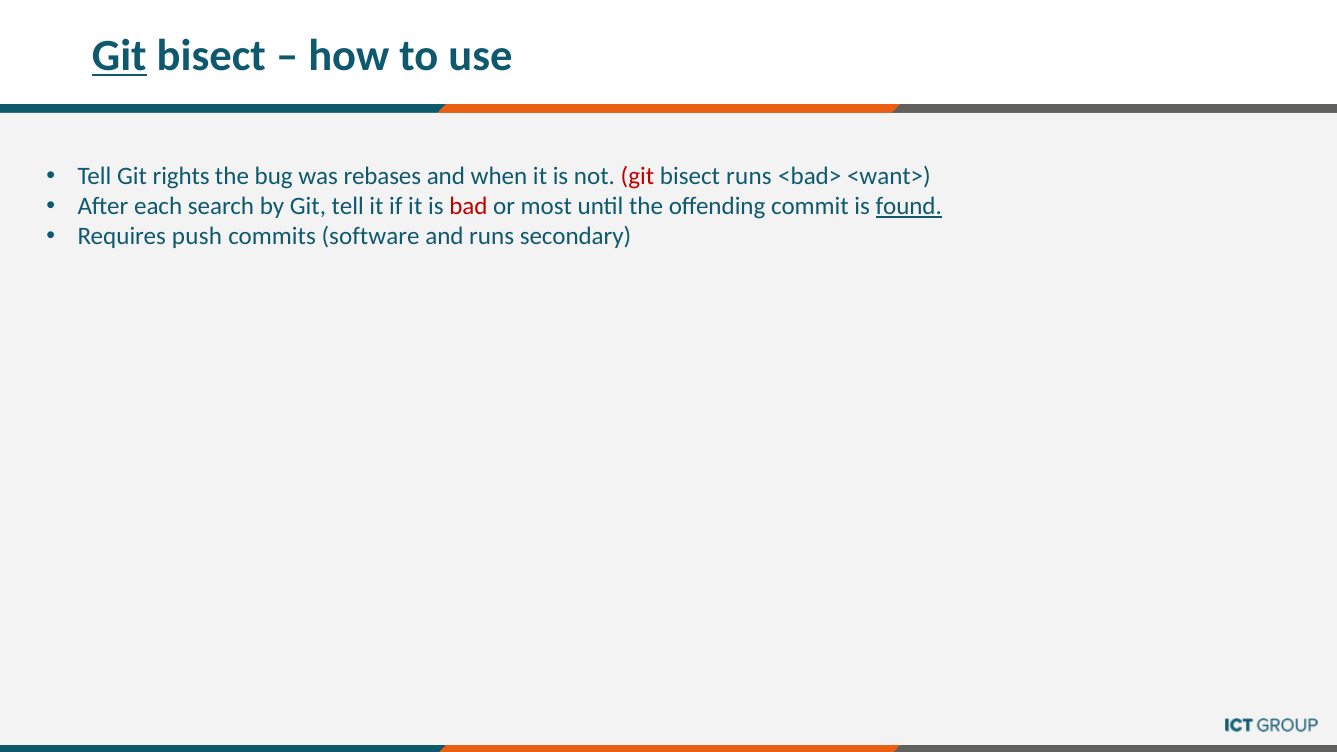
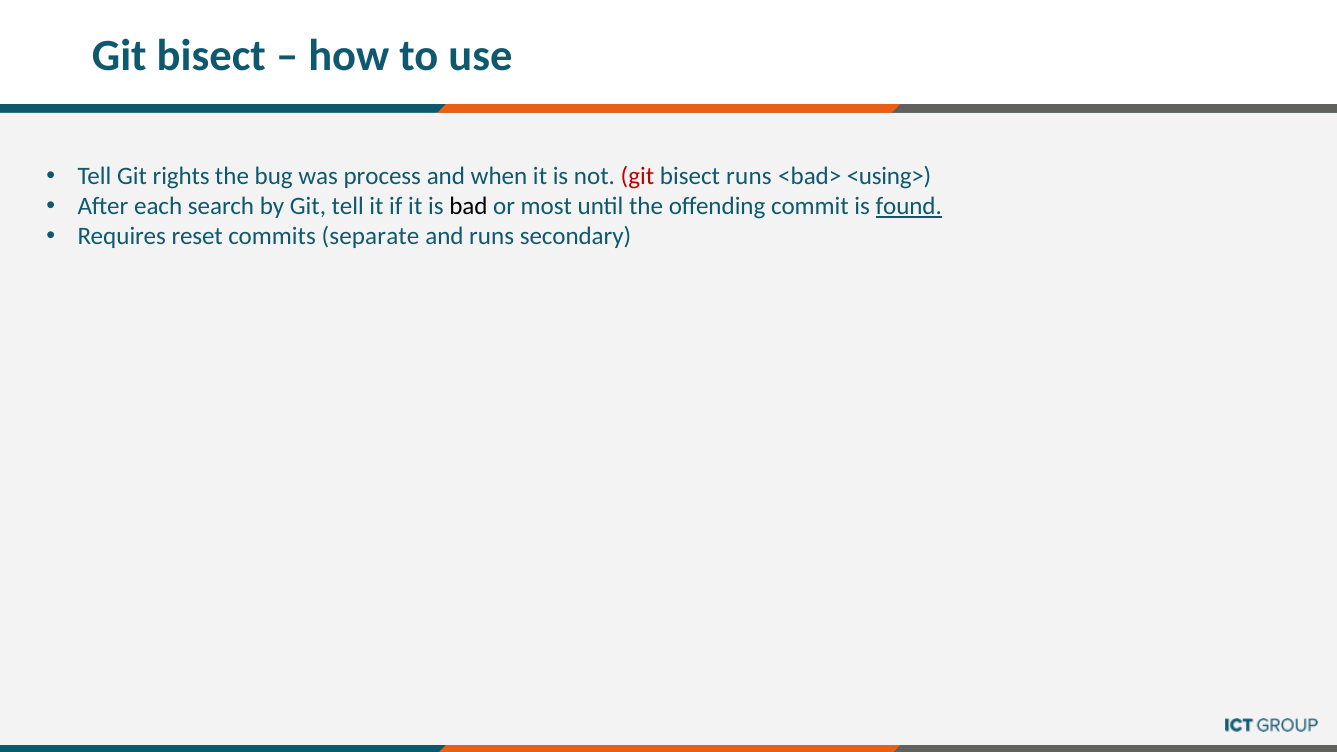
Git underline: present -> none (119, 56)
rebases: rebases -> process (382, 176)
<want>: <want> -> <using> (889, 176)
bad colour: red -> black (468, 206)
push: push -> reset (197, 236)
software: software -> separate (370, 236)
